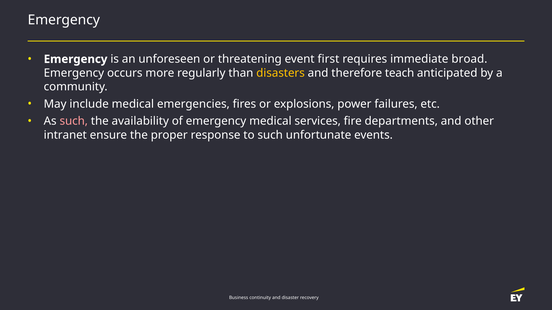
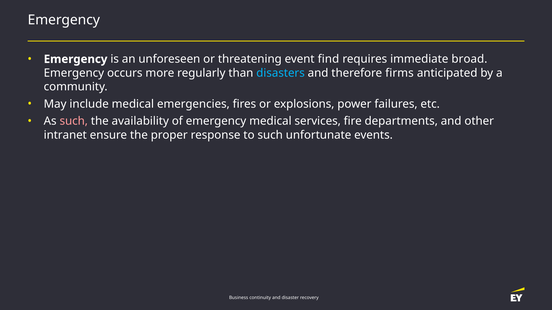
first: first -> find (328, 59)
disasters colour: yellow -> light blue (281, 73)
teach: teach -> firms (400, 73)
